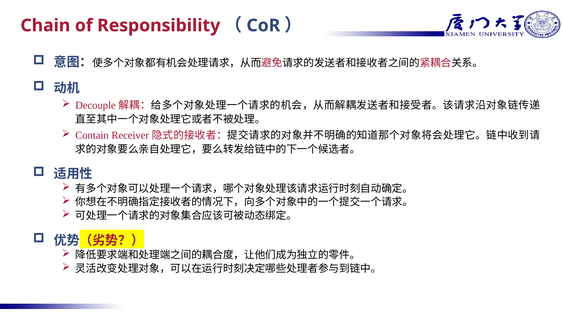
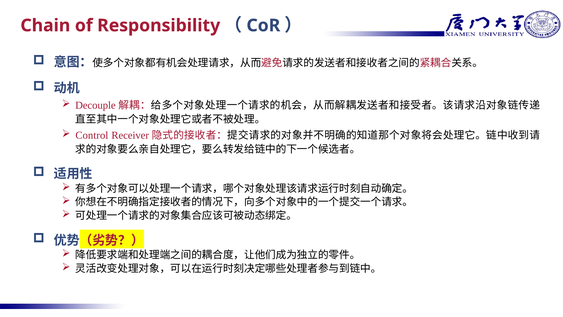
Contain: Contain -> Control (92, 135)
